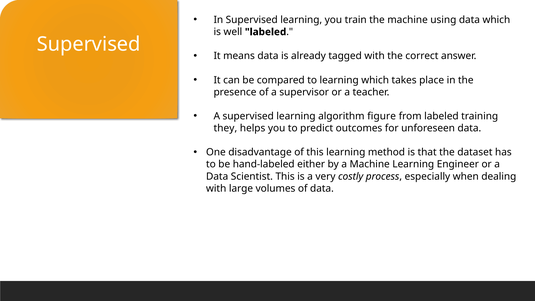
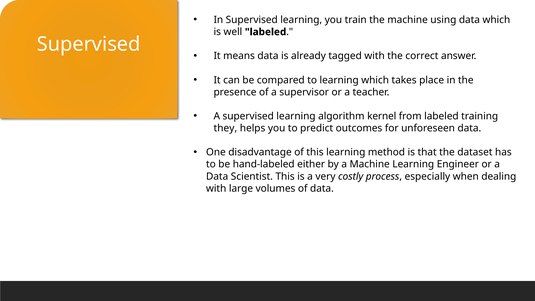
figure: figure -> kernel (382, 116)
